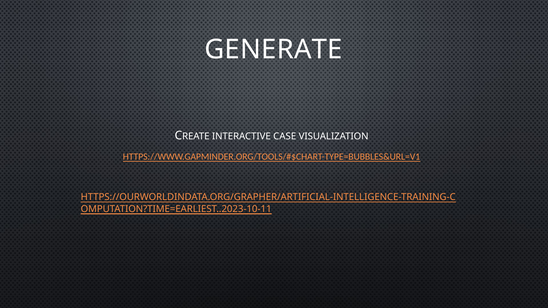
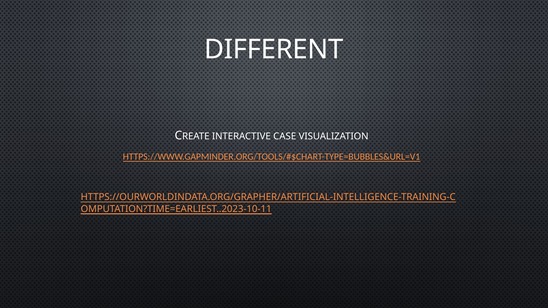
GENERATE: GENERATE -> DIFFERENT (274, 50)
